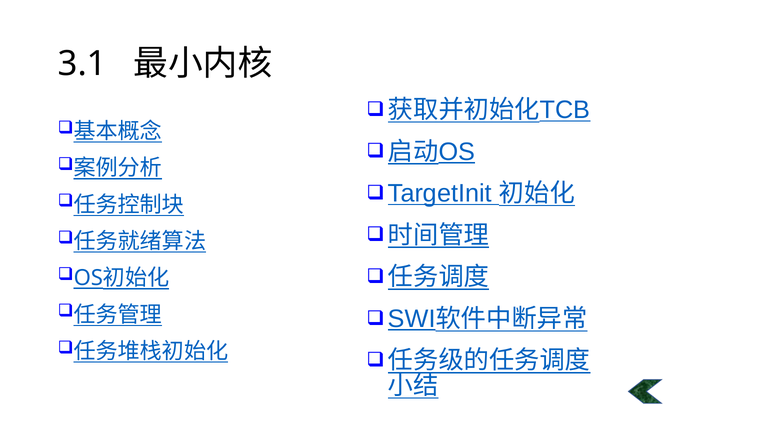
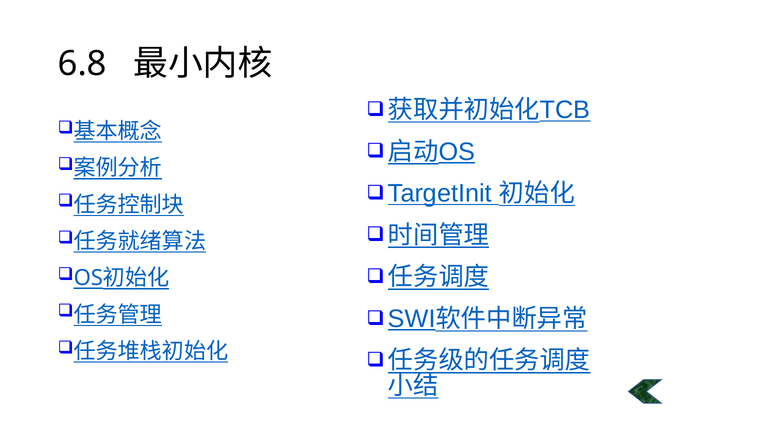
3.1: 3.1 -> 6.8 (82, 64)
